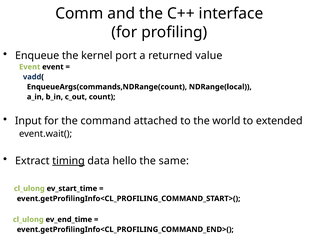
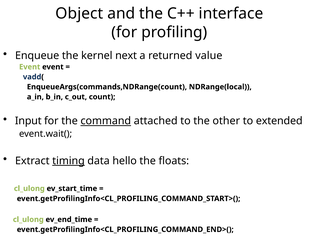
Comm: Comm -> Object (79, 14)
port: port -> next (126, 55)
command underline: none -> present (106, 121)
world: world -> other (226, 121)
same: same -> floats (174, 160)
